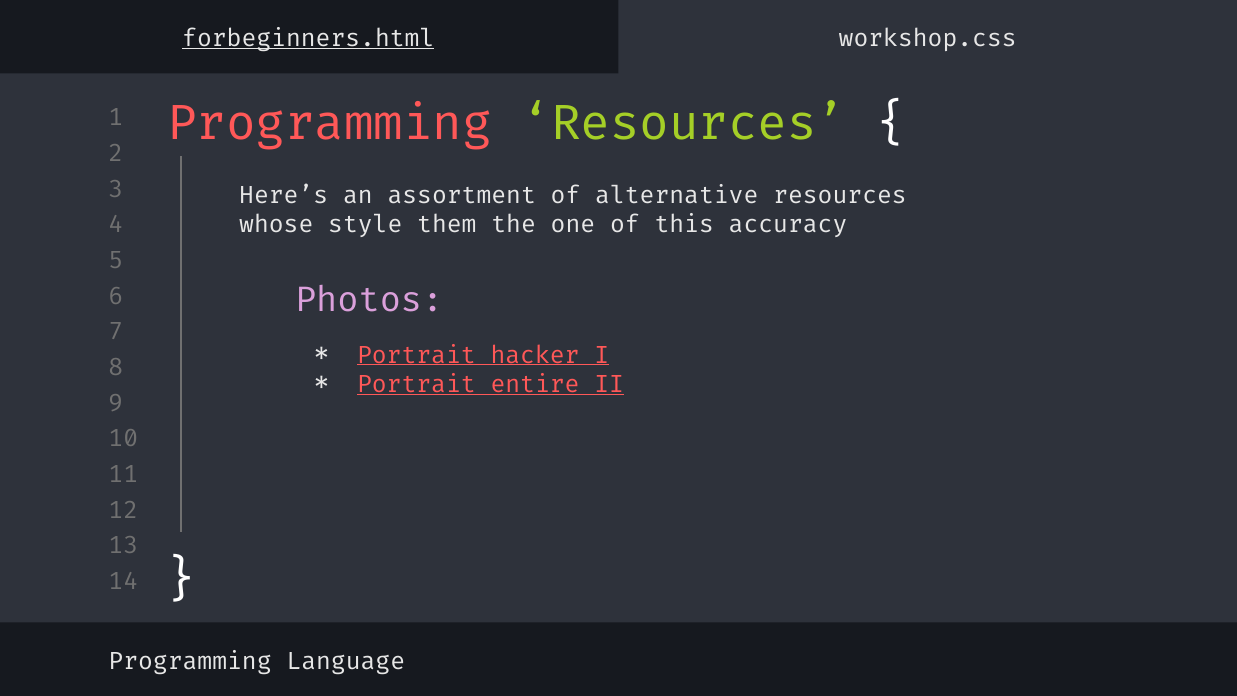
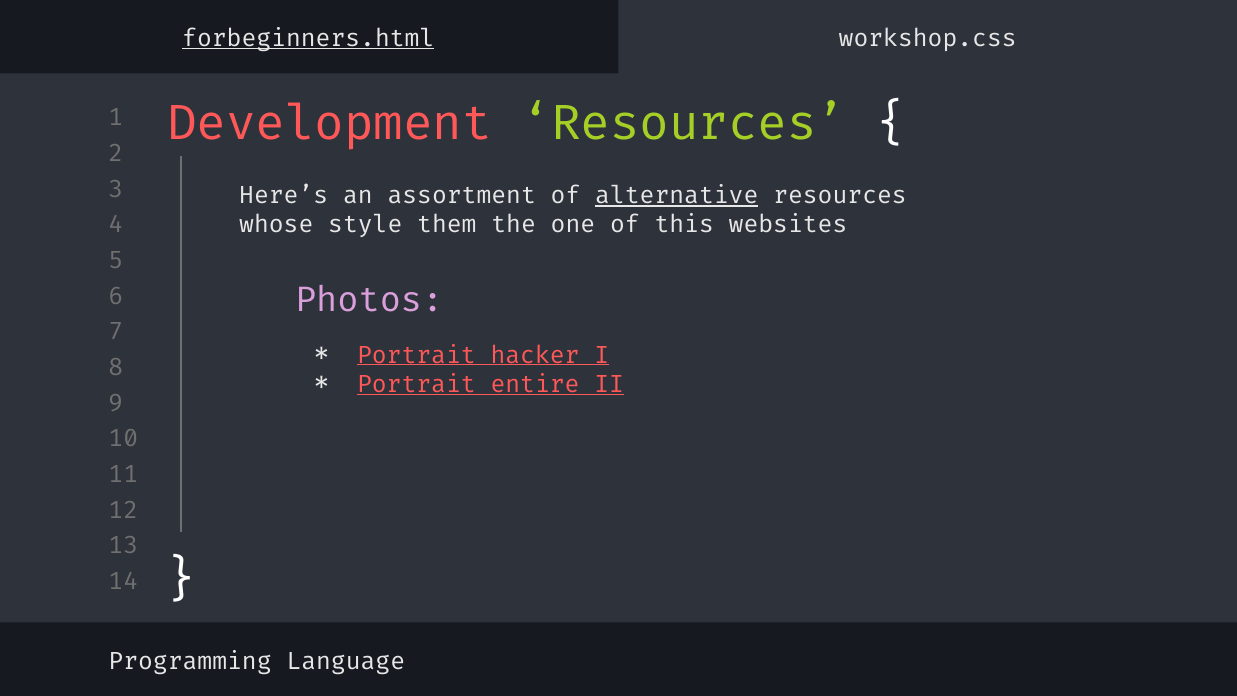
Programming: Programming -> Development (329, 123)
alternative underline: none -> present (677, 196)
accuracy: accuracy -> websites (788, 224)
